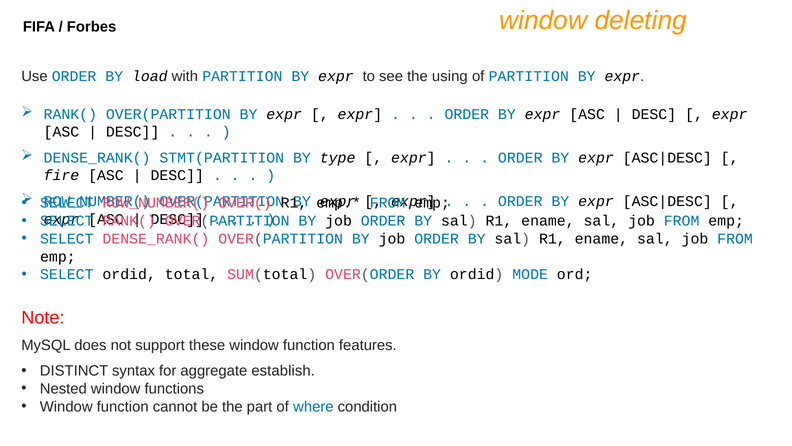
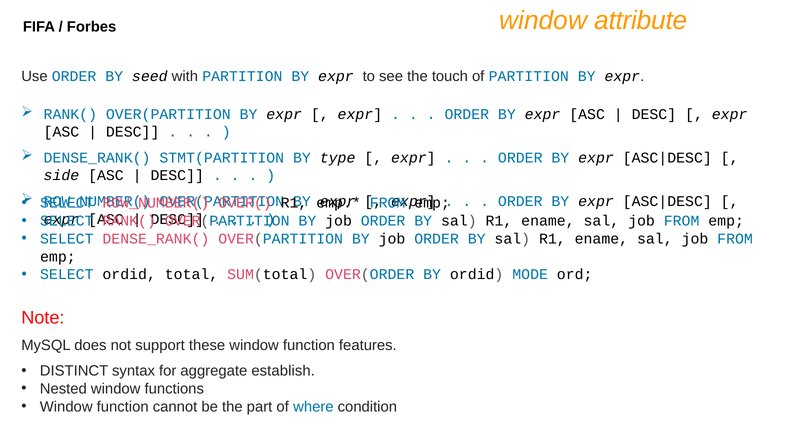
deleting: deleting -> attribute (641, 21)
load: load -> seed (150, 76)
using: using -> touch (450, 76)
fire: fire -> side (61, 175)
